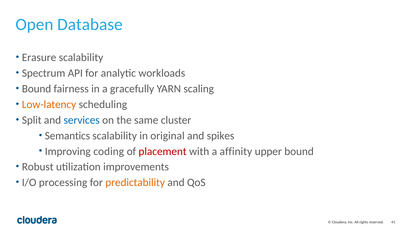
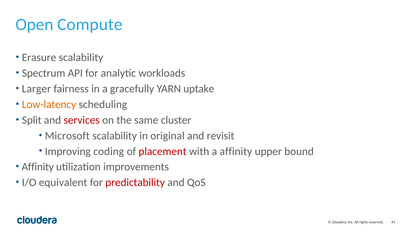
Database: Database -> Compute (90, 25)
Bound: Bound -> Larger (36, 89)
scaling: scaling -> uptake (199, 89)
services colour: blue -> red (82, 120)
Semantics: Semantics -> Microsoft (67, 136)
spikes: spikes -> revisit (221, 136)
Robust: Robust -> Affinity (38, 167)
processing: processing -> equivalent (63, 182)
predictability colour: orange -> red (135, 182)
